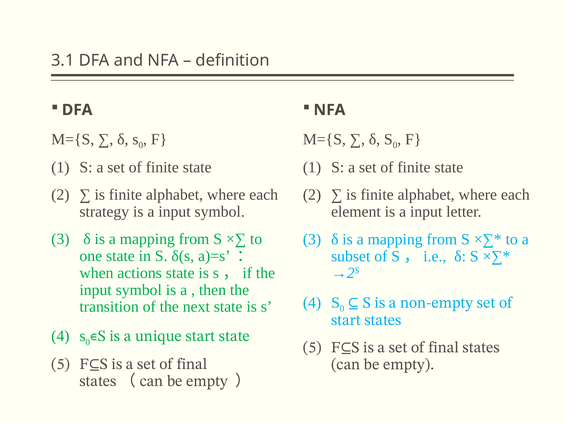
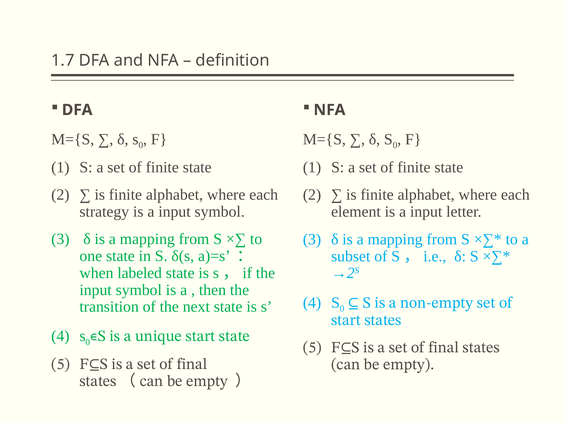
3.1: 3.1 -> 1.7 (63, 61)
actions: actions -> labeled (140, 273)
